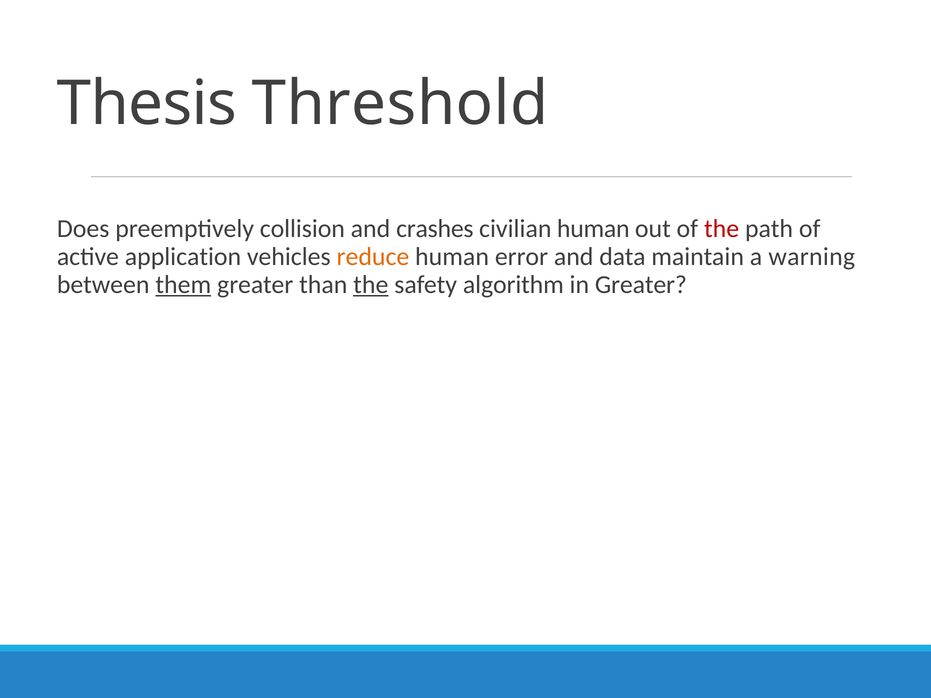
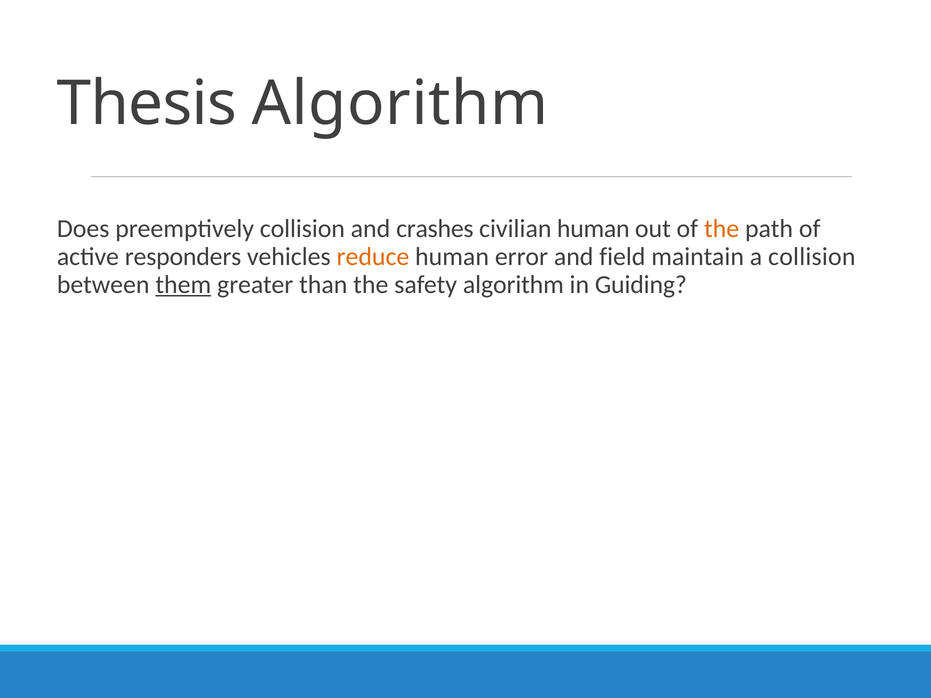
Thesis Threshold: Threshold -> Algorithm (400, 104)
the colour: red -> orange (722, 229)
application: application -> responders (183, 257)
data: data -> field (622, 257)
a warning: warning -> collision (812, 257)
the underline: present -> none (371, 285)
in Greater: Greater -> Guiding (641, 285)
